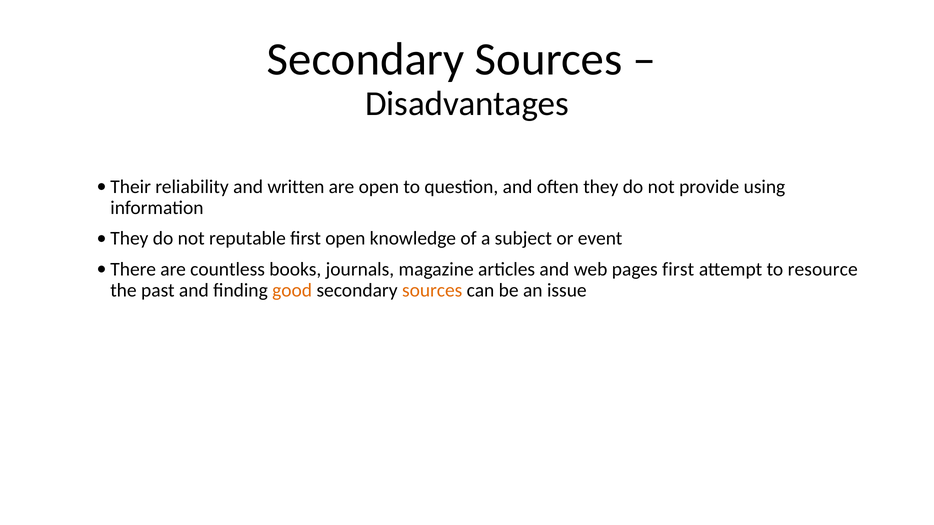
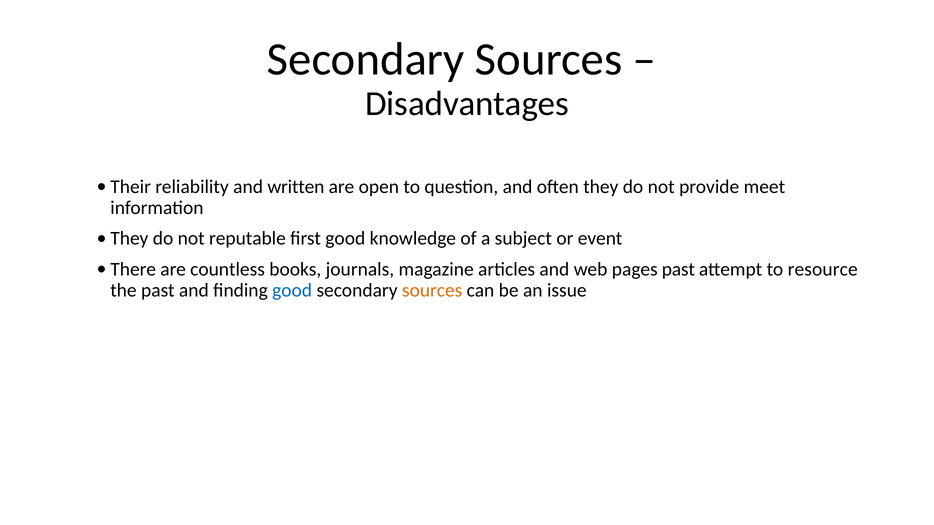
using: using -> meet (764, 187)
first open: open -> good (345, 239)
pages first: first -> past (678, 269)
good colour: orange -> blue (292, 290)
